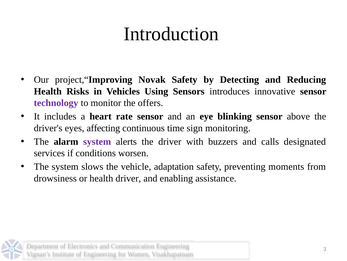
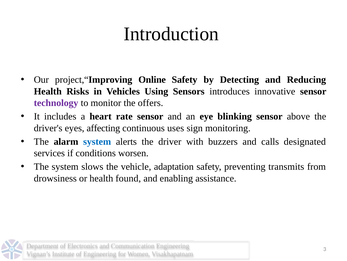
Novak: Novak -> Online (152, 80)
time: time -> uses (176, 128)
system colour: purple -> blue (97, 141)
moments: moments -> transmits (286, 166)
health driver: driver -> found (128, 178)
